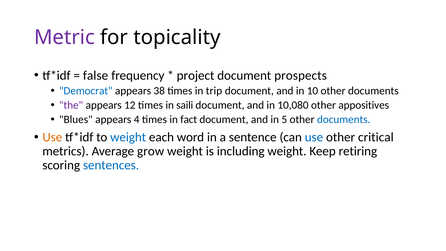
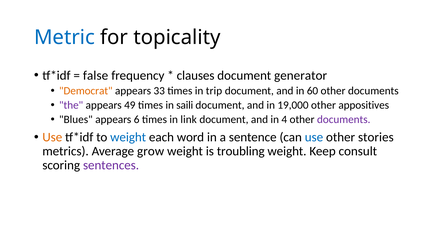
Metric colour: purple -> blue (64, 37)
project: project -> clauses (196, 75)
prospects: prospects -> generator (301, 75)
Democrat colour: blue -> orange (86, 91)
38: 38 -> 33 (159, 91)
10: 10 -> 60 (312, 91)
12: 12 -> 49 (130, 105)
10,080: 10,080 -> 19,000 (293, 105)
4: 4 -> 6 (137, 119)
fact: fact -> link (189, 119)
5: 5 -> 4 (284, 119)
documents colour: blue -> purple (344, 119)
critical: critical -> stories (376, 137)
including: including -> troubling (241, 151)
retiring: retiring -> consult (358, 151)
sentences colour: blue -> purple (111, 165)
